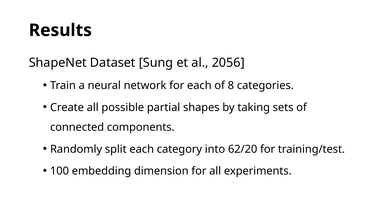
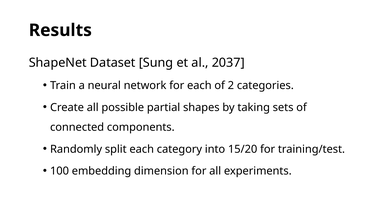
2056: 2056 -> 2037 (228, 63)
8: 8 -> 2 (231, 85)
62/20: 62/20 -> 15/20 (243, 149)
